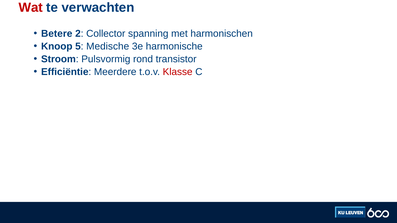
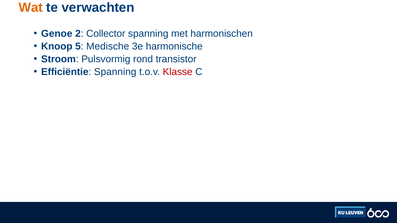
Wat colour: red -> orange (31, 8)
Betere: Betere -> Genoe (57, 34)
Efficiëntie Meerdere: Meerdere -> Spanning (115, 72)
